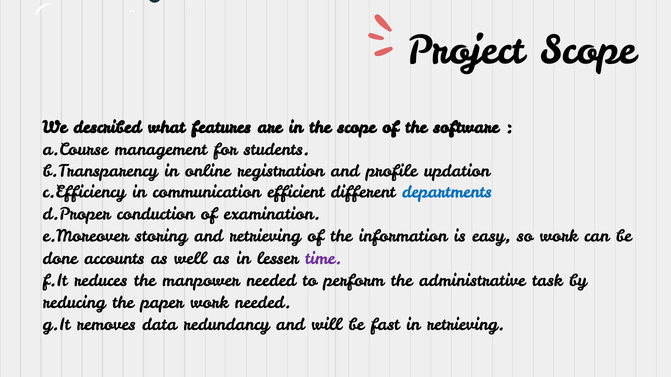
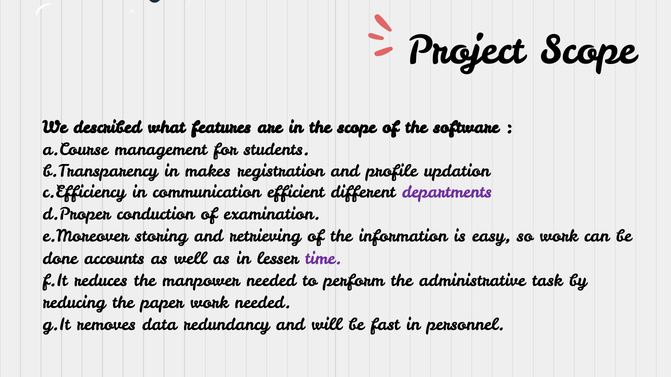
online: online -> makes (208, 171)
departments colour: blue -> purple (447, 192)
in retrieving: retrieving -> personnel (466, 325)
